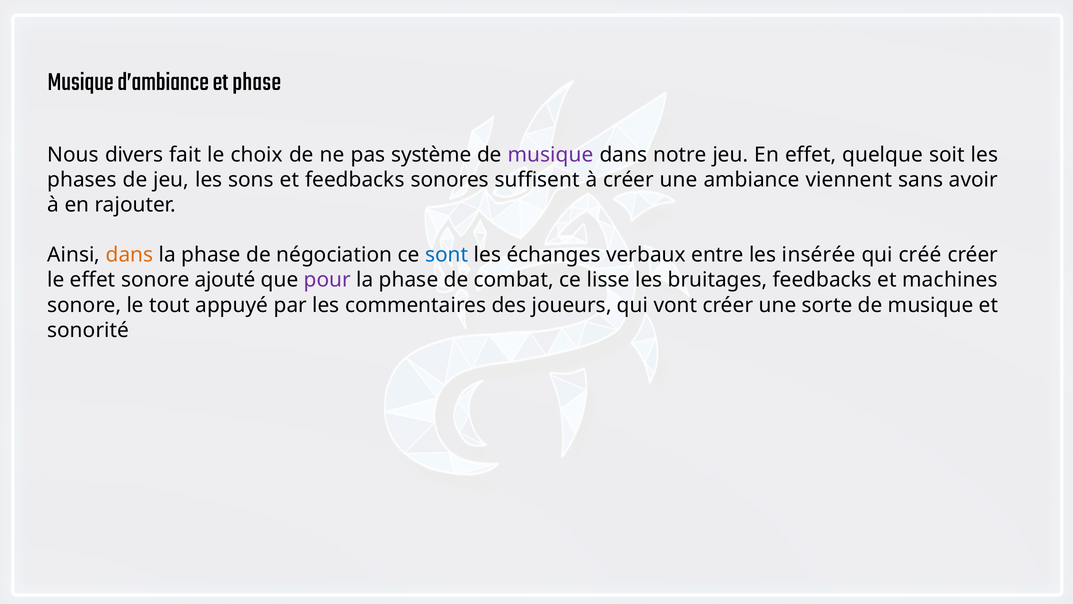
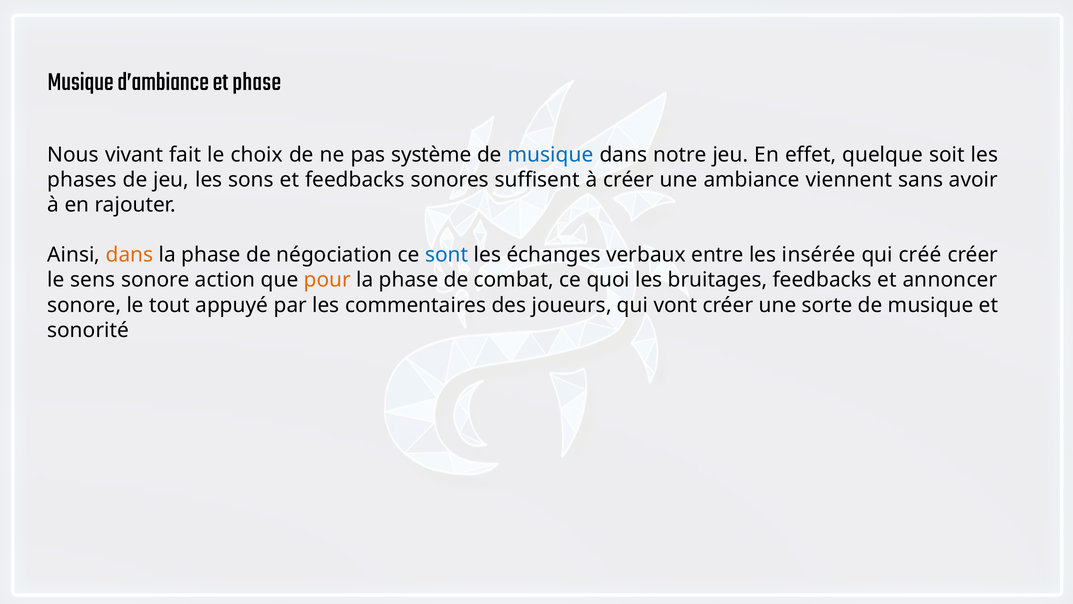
divers: divers -> vivant (134, 155)
musique colour: purple -> blue (551, 155)
le effet: effet -> sens (93, 280)
ajouté: ajouté -> action (225, 280)
pour colour: purple -> orange (327, 280)
lisse: lisse -> quoi (608, 280)
machines: machines -> annoncer (950, 280)
